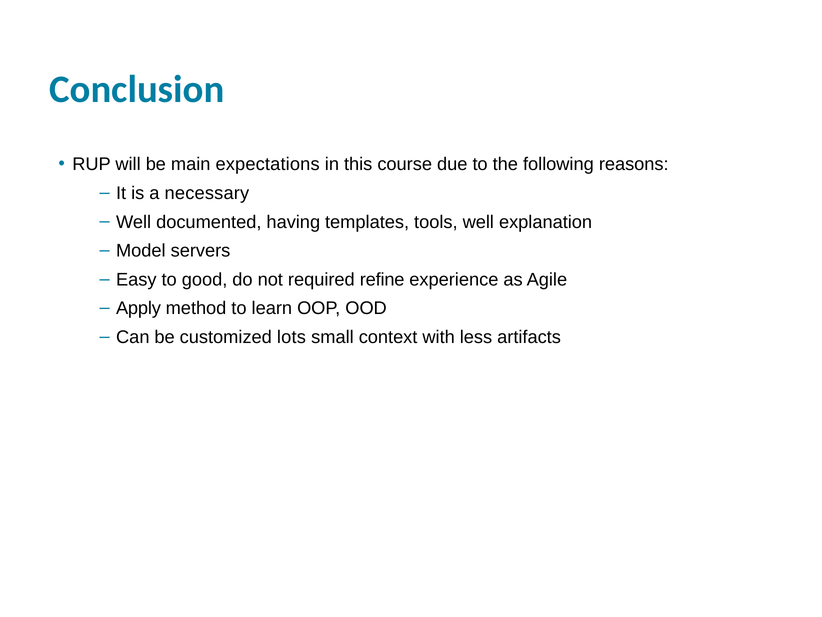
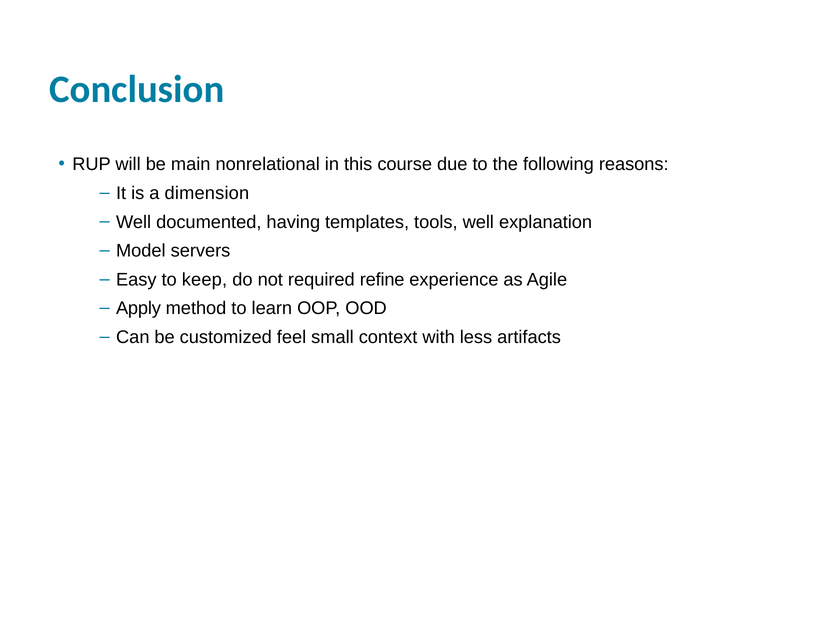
expectations: expectations -> nonrelational (268, 164)
necessary: necessary -> dimension (207, 193)
good: good -> keep (204, 279)
lots: lots -> feel (292, 337)
